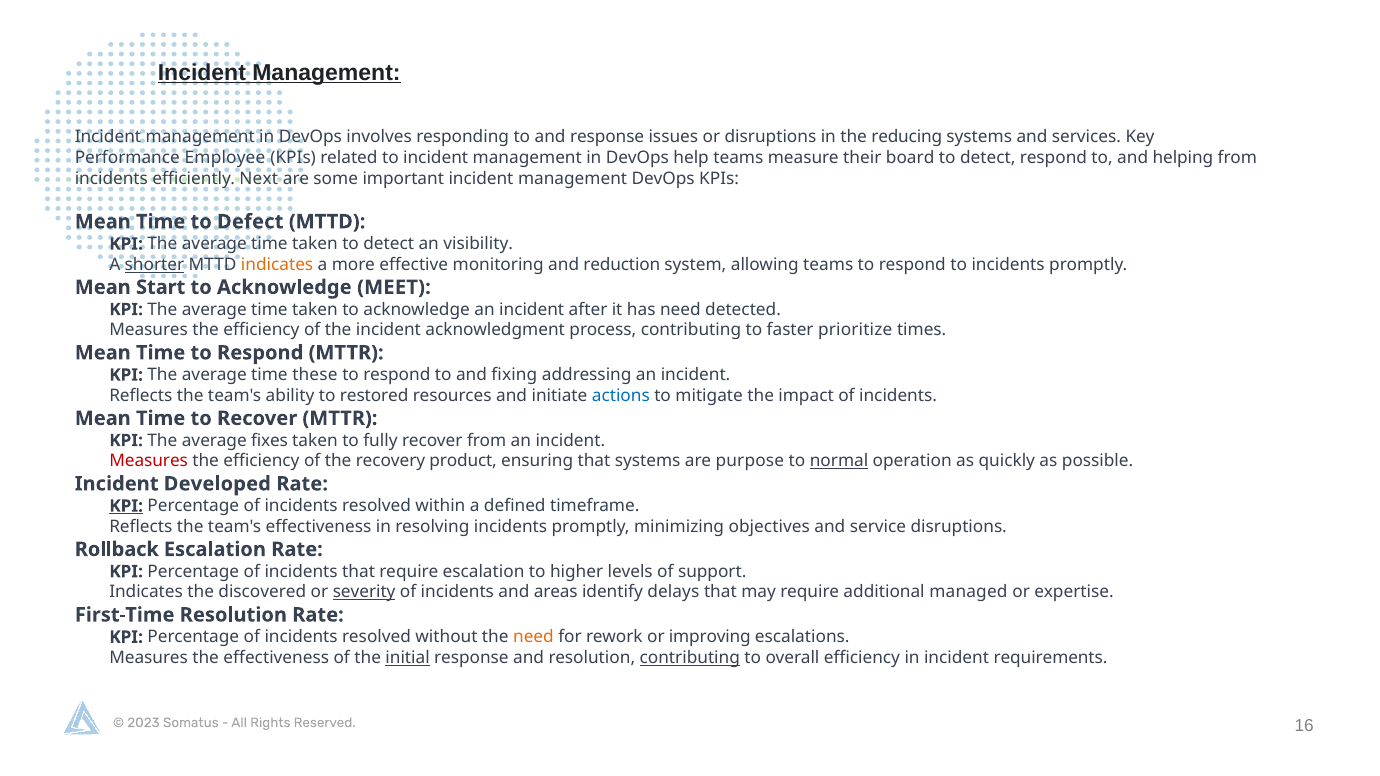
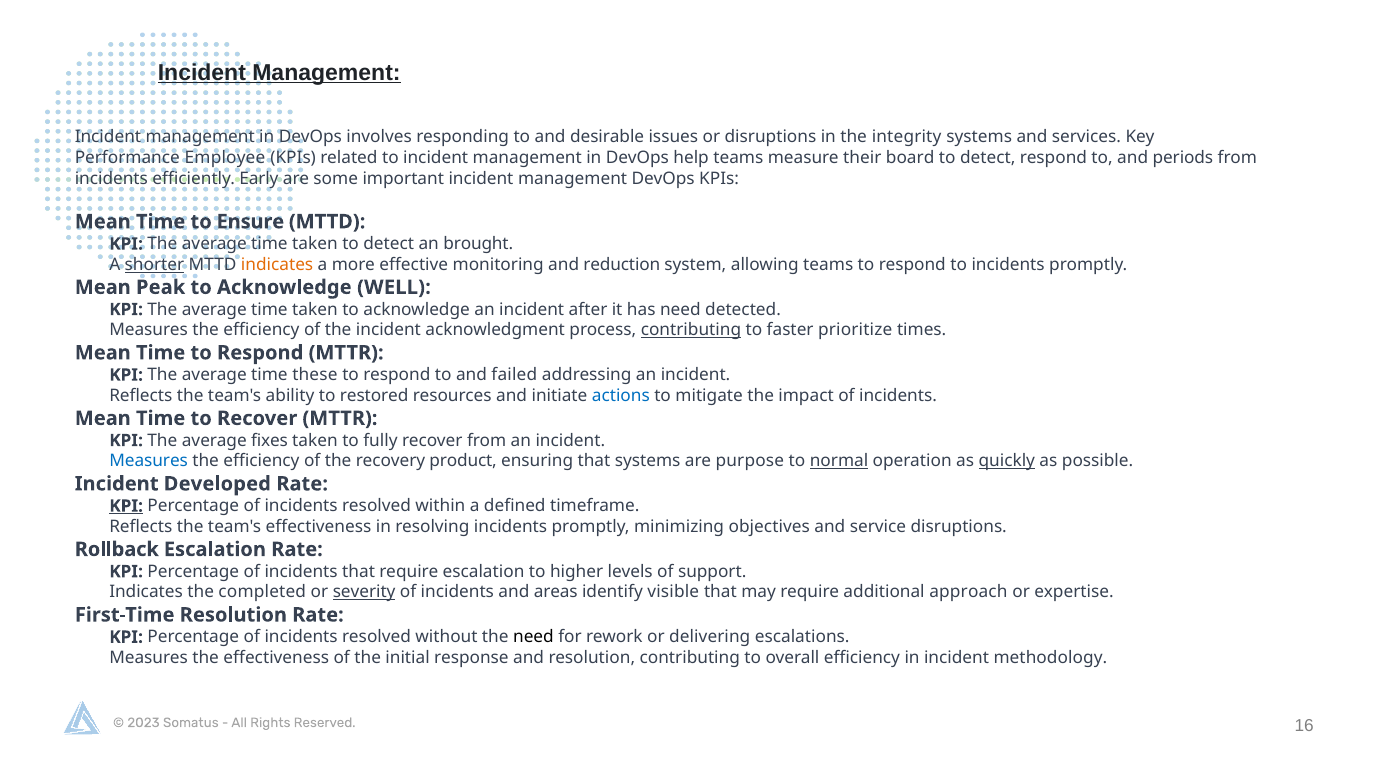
and response: response -> desirable (607, 137)
reducing: reducing -> integrity (907, 137)
helping: helping -> periods (1183, 158)
Next: Next -> Early (259, 178)
Defect: Defect -> Ensure (250, 222)
visibility: visibility -> brought (478, 244)
Start: Start -> Peak (161, 287)
MEET: MEET -> WELL (394, 287)
contributing underline: none -> present (691, 330)
fixing: fixing -> failed (514, 375)
Measures colour: red -> blue (149, 461)
quickly underline: none -> present (1007, 461)
discovered: discovered -> completed (262, 592)
delays: delays -> visible (673, 592)
managed: managed -> approach (968, 592)
need colour: orange -> black (533, 637)
improving: improving -> delivering (710, 637)
initial underline: present -> none (408, 658)
contributing underline: present -> none (690, 658)
requirements: requirements -> methodology (1050, 658)
